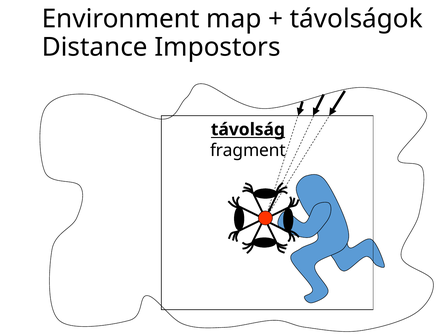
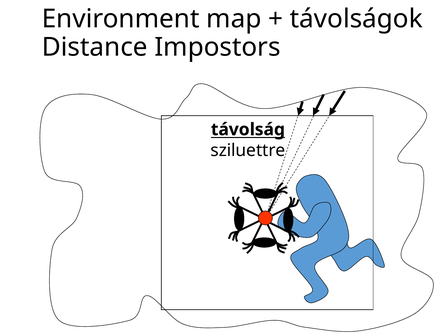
fragment: fragment -> sziluettre (248, 150)
